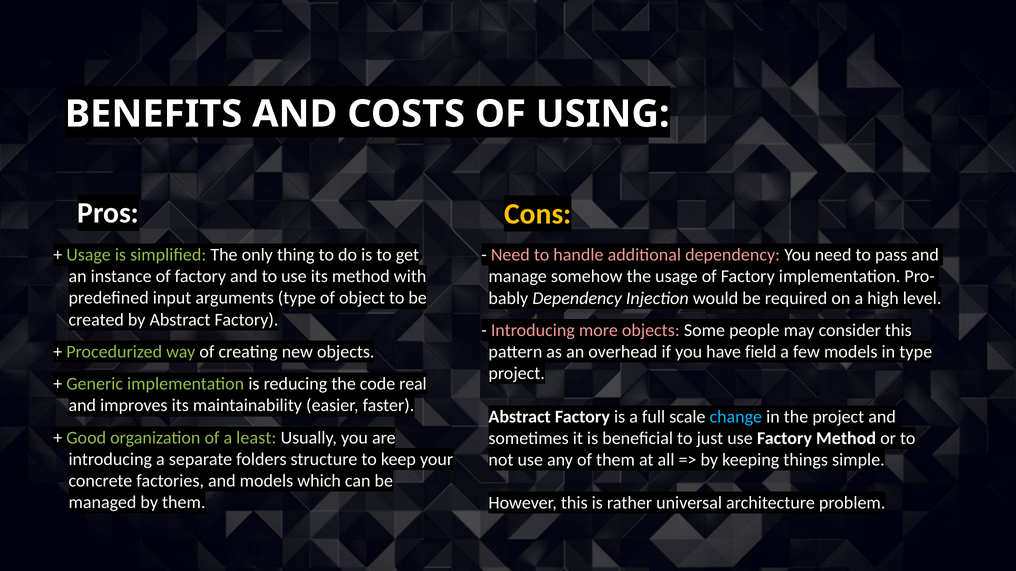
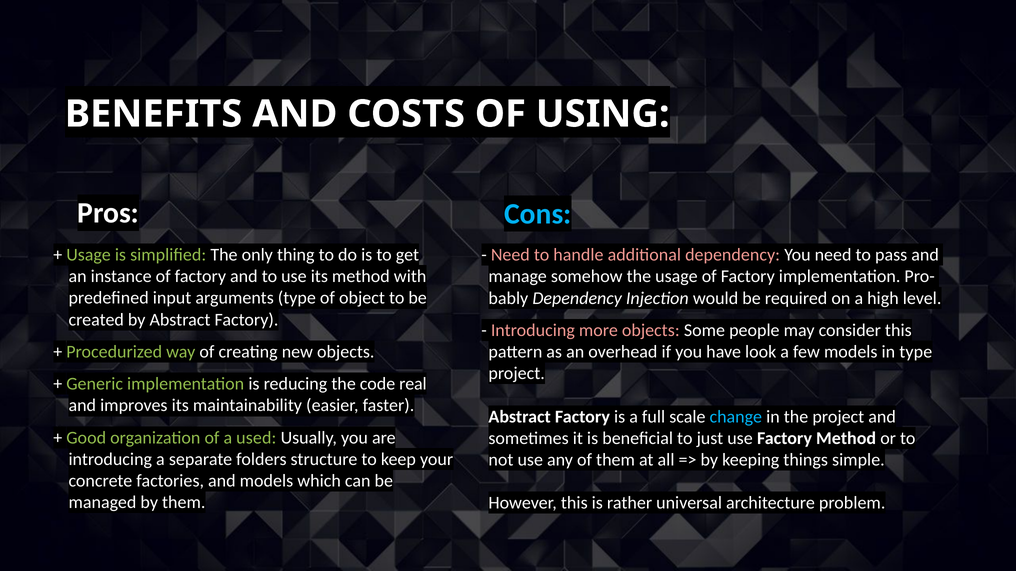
Cons colour: yellow -> light blue (538, 214)
field: field -> look (761, 352)
least: least -> used (256, 438)
